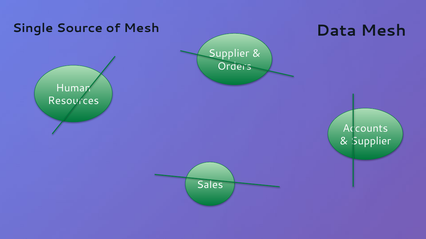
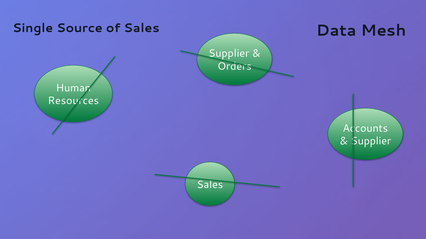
of Mesh: Mesh -> Sales (142, 28)
